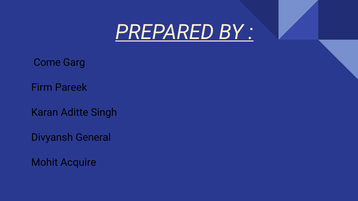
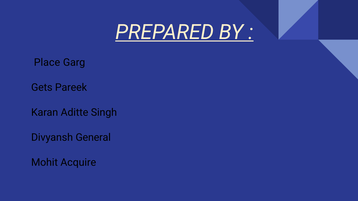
Come: Come -> Place (47, 63)
Firm: Firm -> Gets (42, 88)
